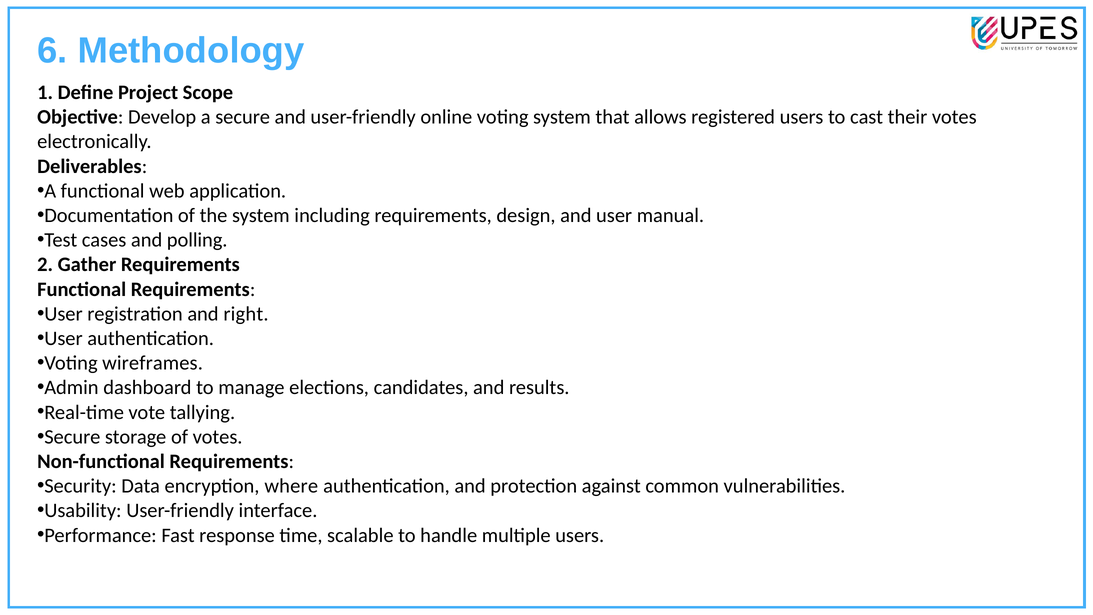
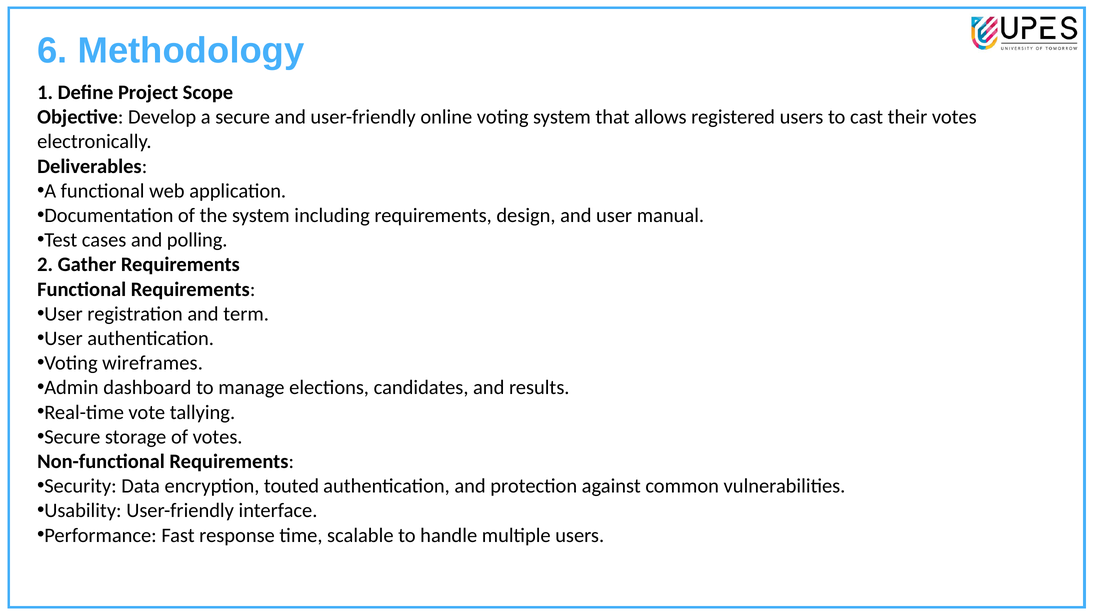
right: right -> term (246, 314)
where: where -> touted (291, 486)
